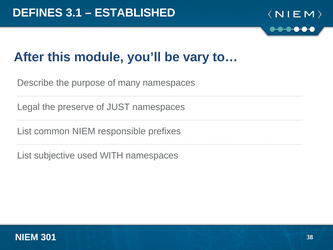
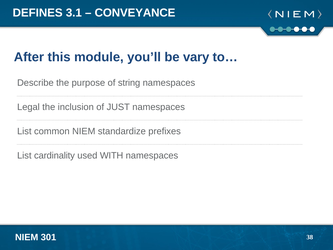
ESTABLISHED: ESTABLISHED -> CONVEYANCE (135, 13)
many: many -> string (129, 83)
preserve: preserve -> inclusion (76, 107)
responsible: responsible -> standardize (122, 131)
subjective: subjective -> cardinality (54, 155)
